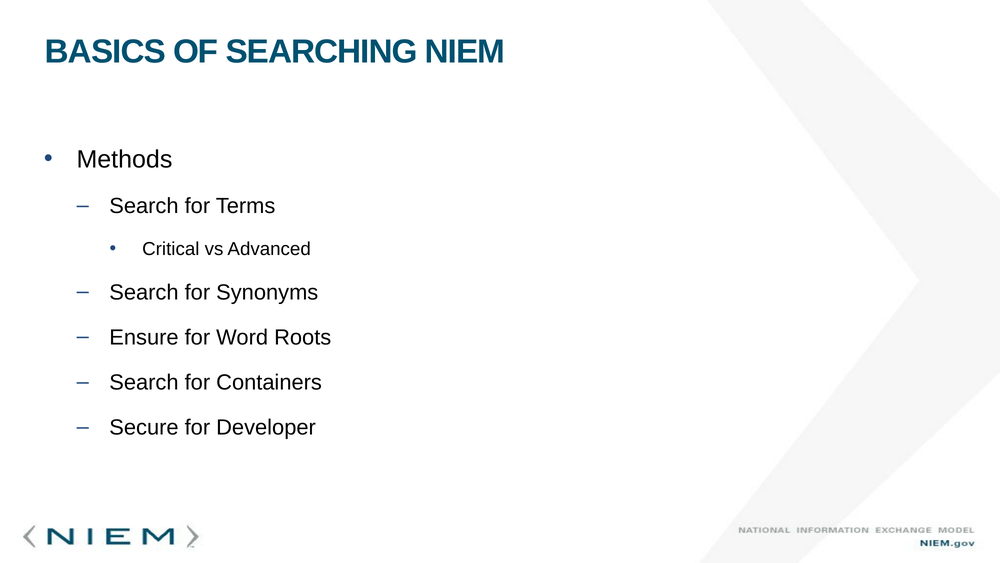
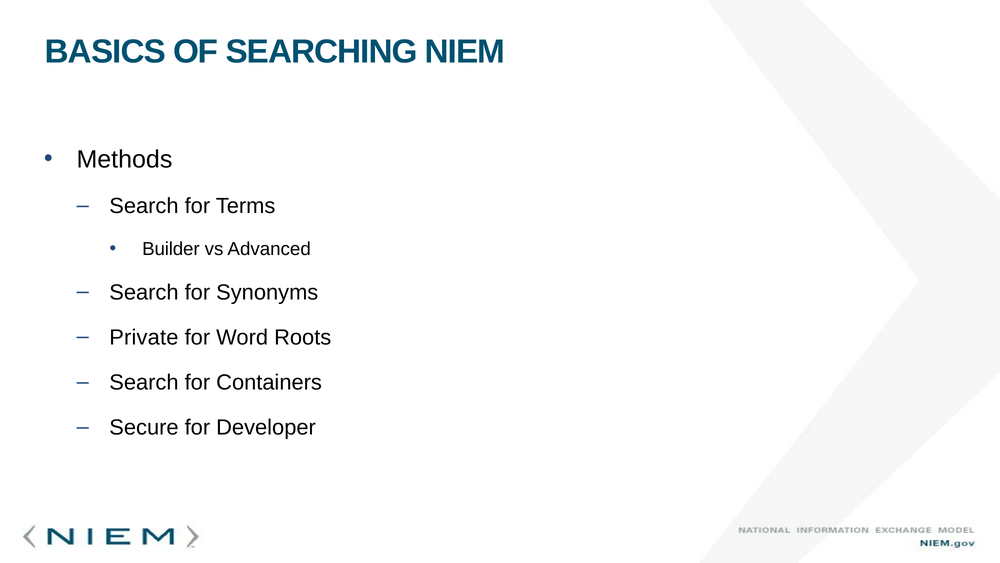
Critical: Critical -> Builder (171, 249)
Ensure: Ensure -> Private (144, 337)
